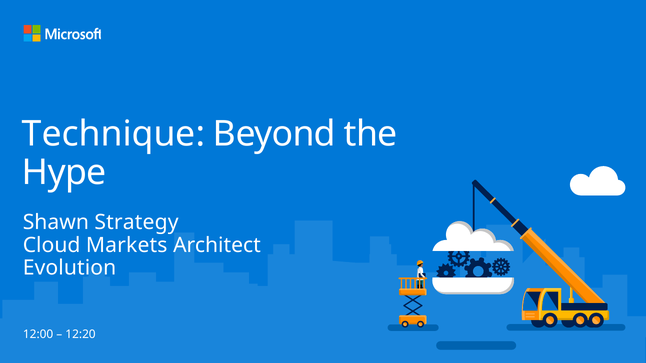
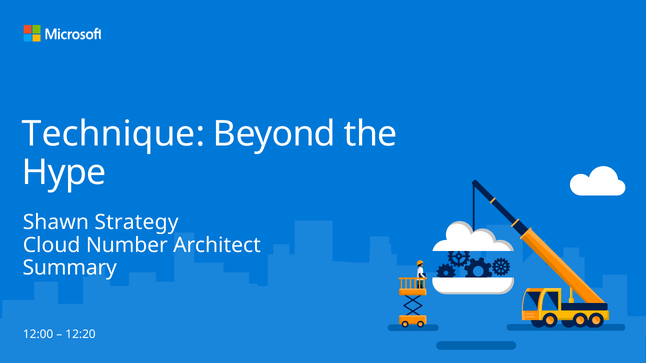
Markets: Markets -> Number (127, 245)
Evolution: Evolution -> Summary (70, 268)
